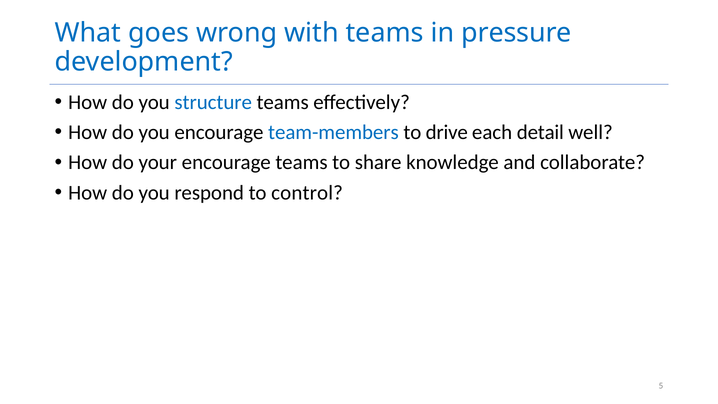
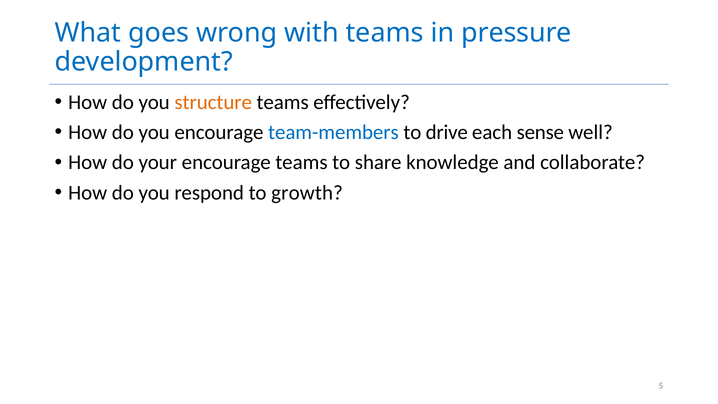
structure colour: blue -> orange (213, 102)
detail: detail -> sense (540, 132)
control: control -> growth (307, 193)
